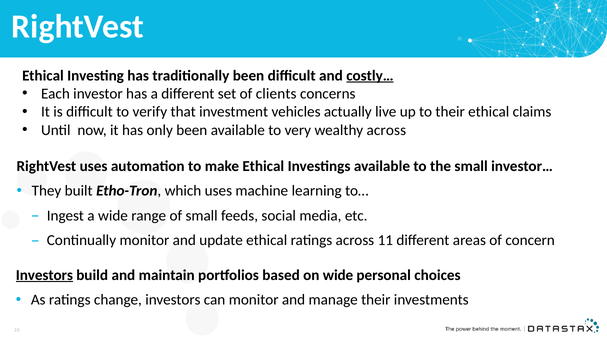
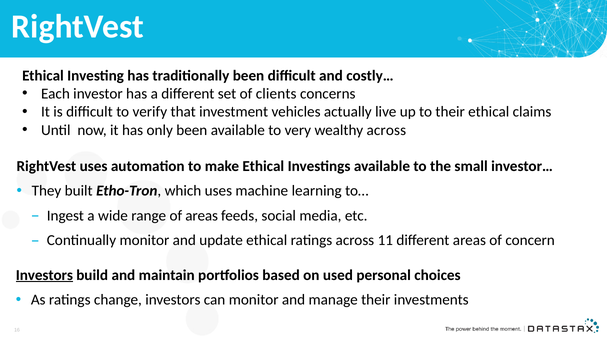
costly… underline: present -> none (370, 76)
of small: small -> areas (202, 216)
on wide: wide -> used (338, 276)
